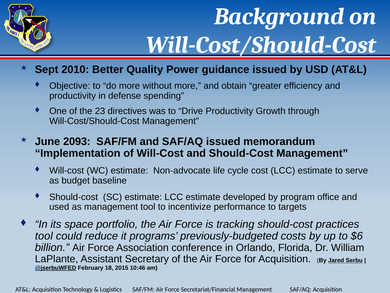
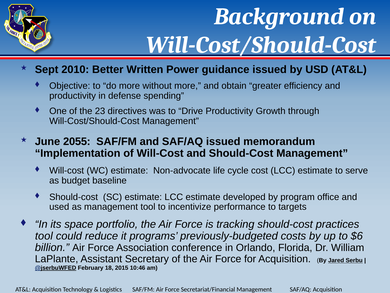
Quality: Quality -> Written (145, 69)
2093: 2093 -> 2055 (77, 141)
